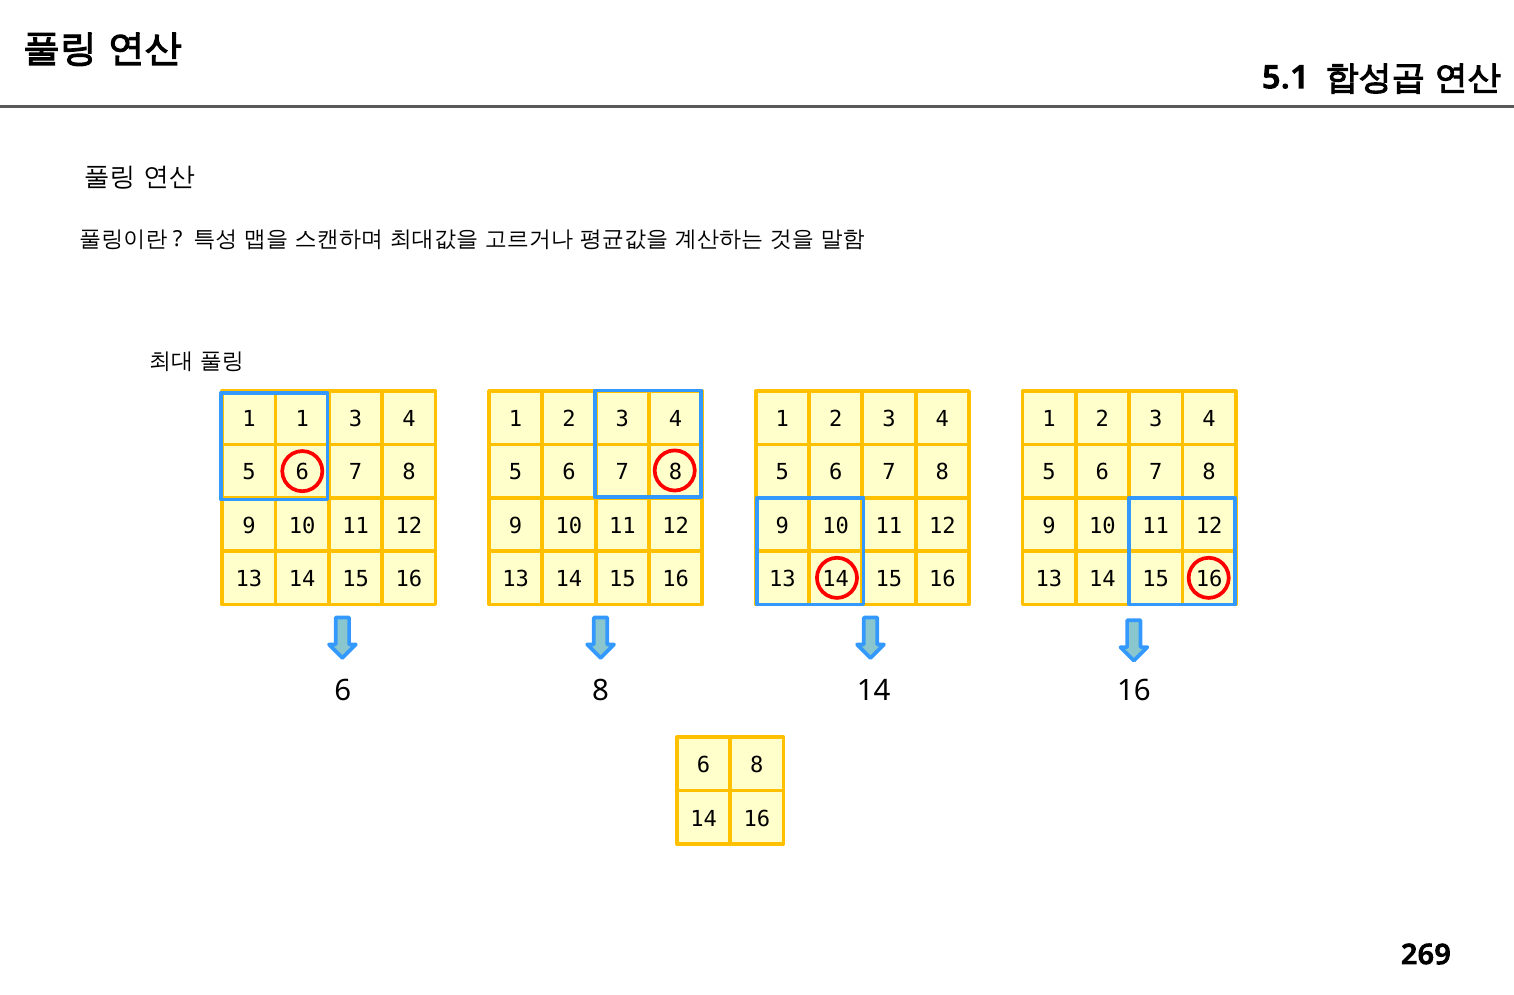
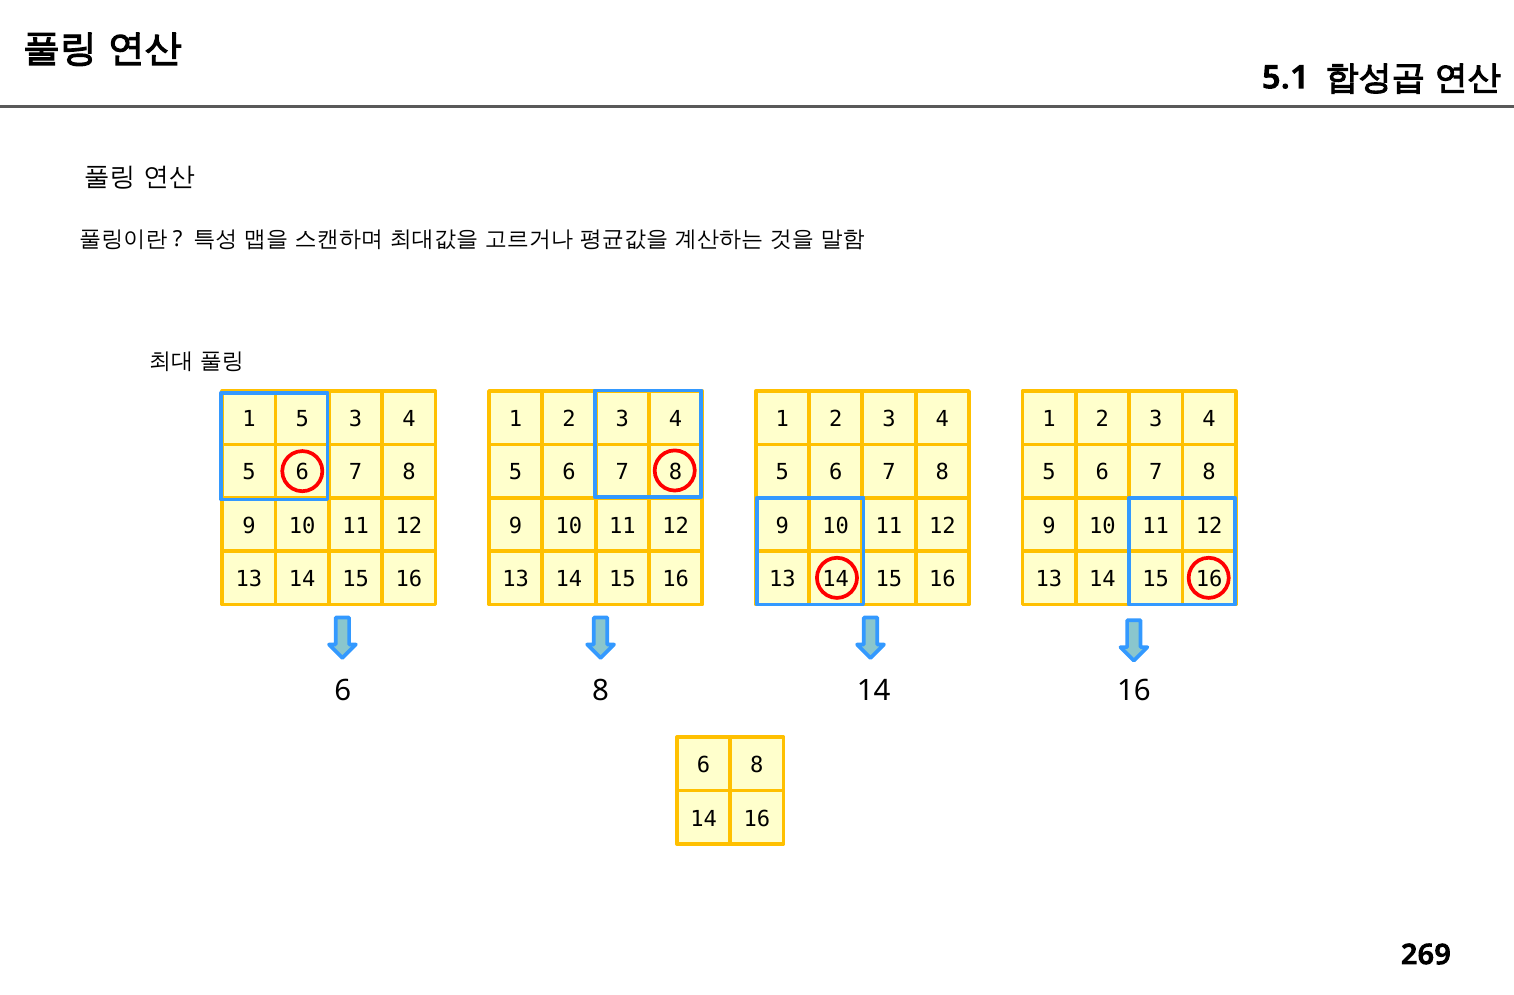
1 1: 1 -> 5 (302, 419)
